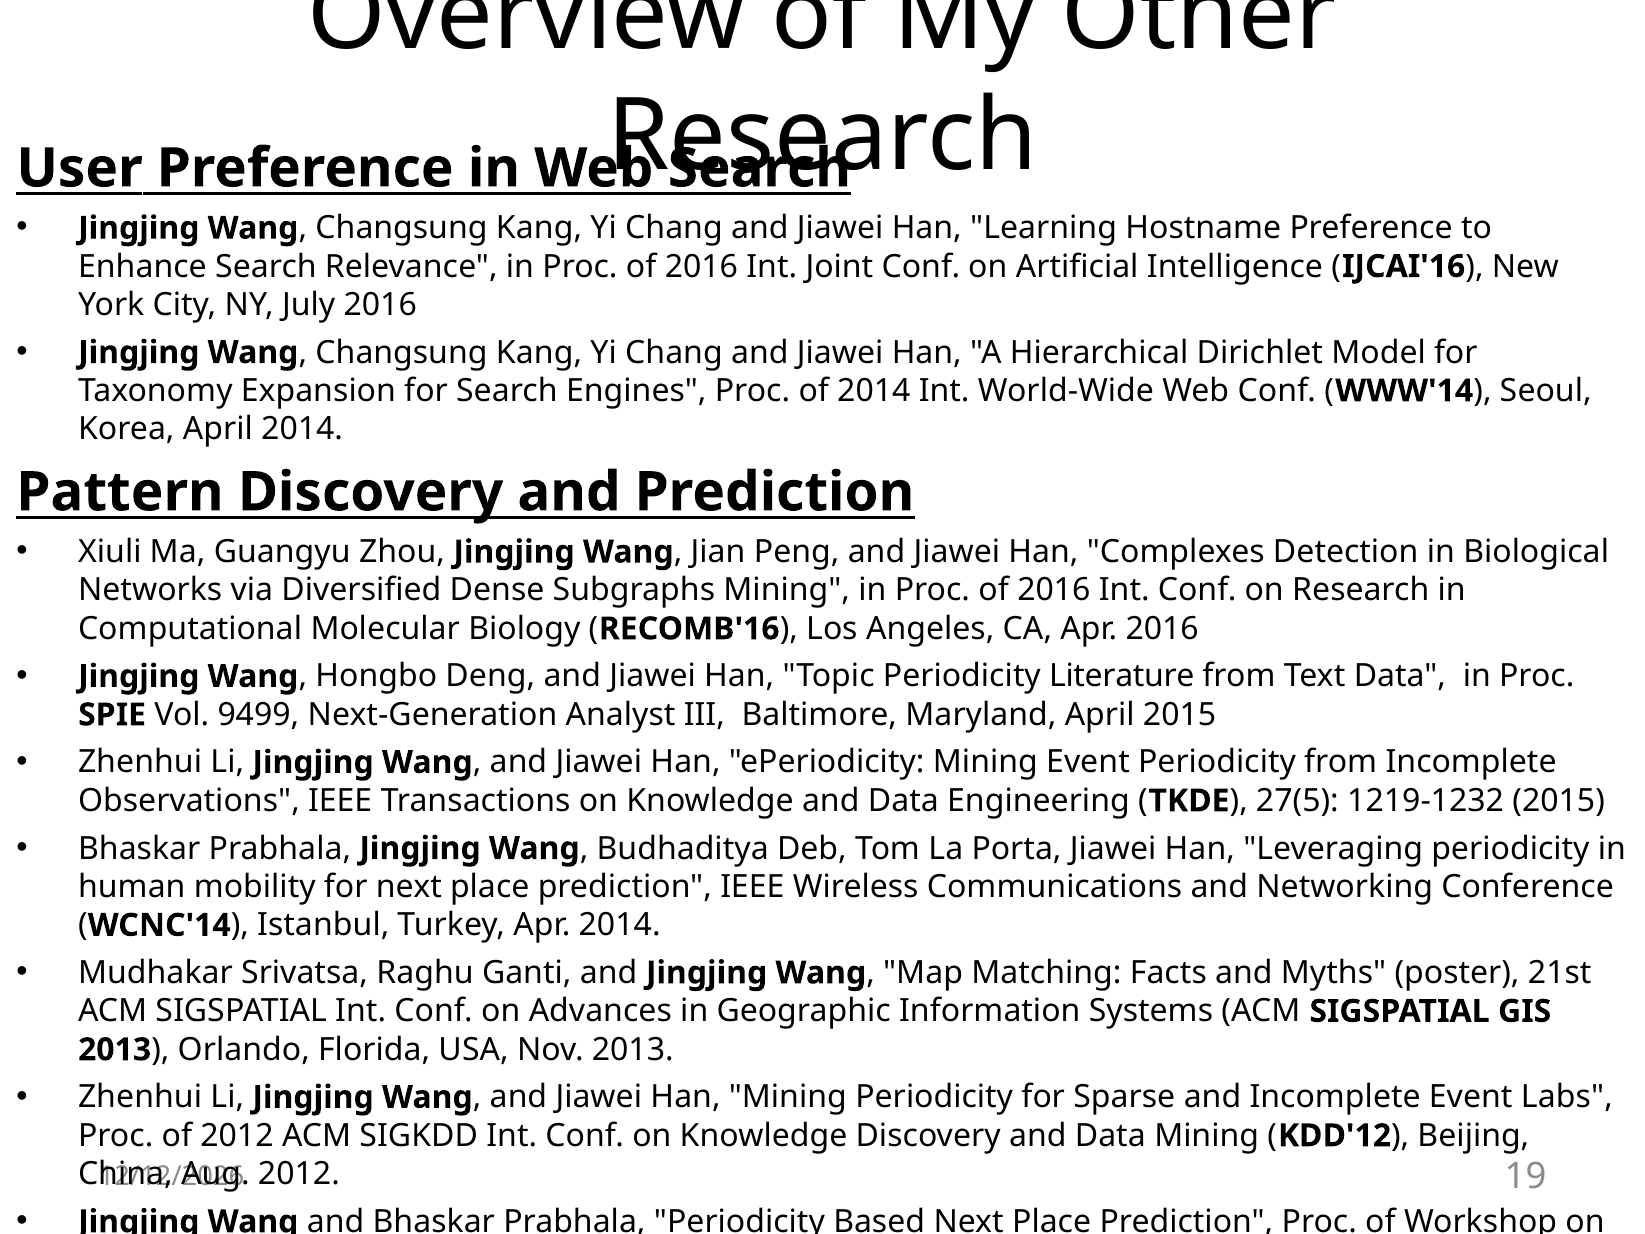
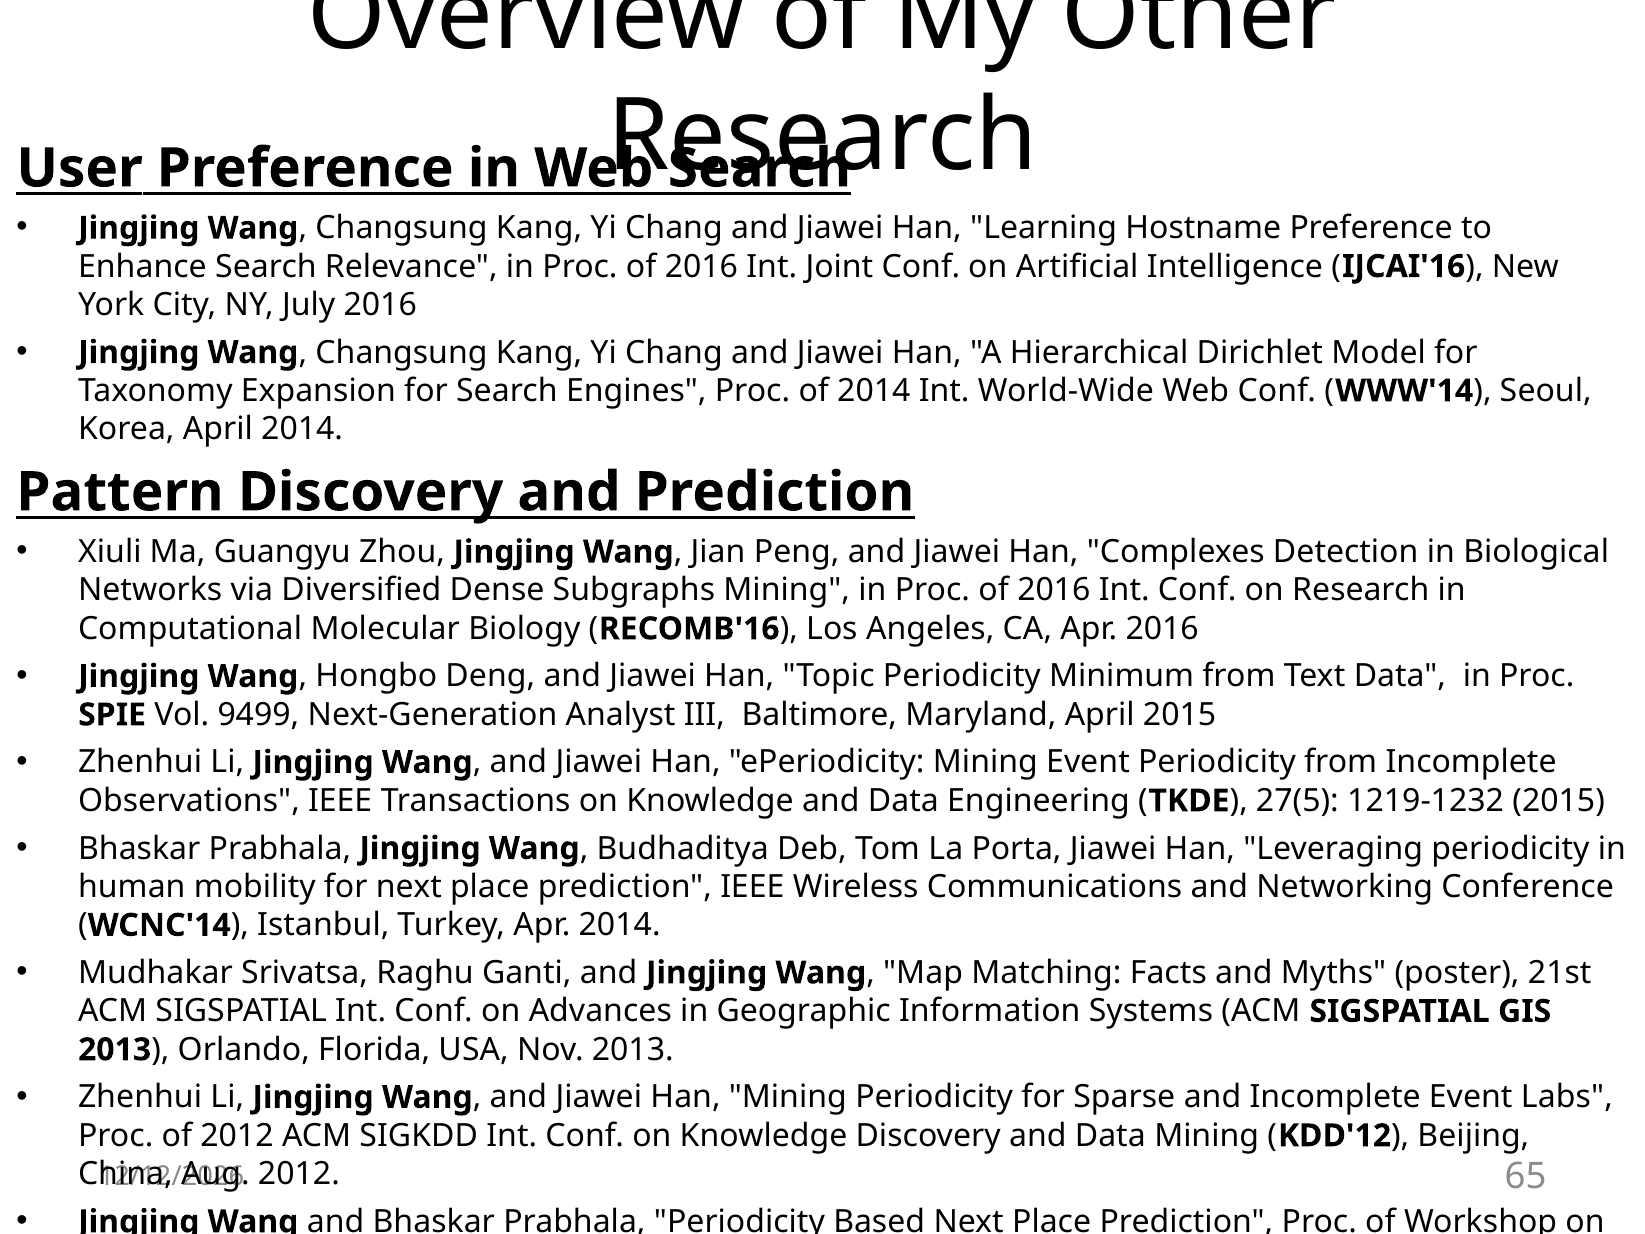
Literature: Literature -> Minimum (1122, 676)
19: 19 -> 65 (1526, 1176)
